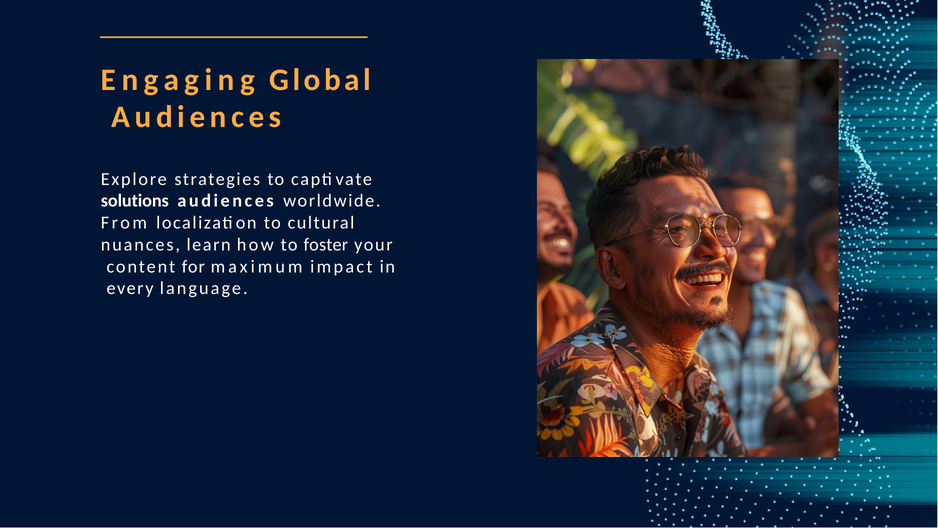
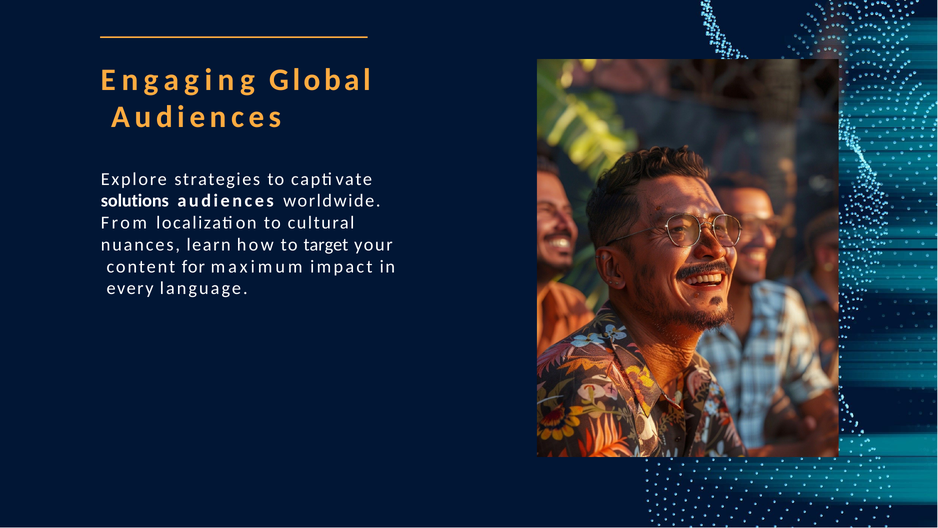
foster: foster -> target (326, 245)
